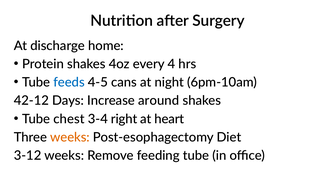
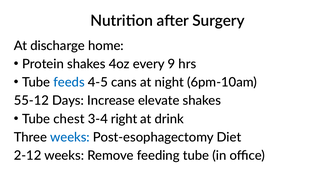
4: 4 -> 9 (171, 64)
42-12: 42-12 -> 55-12 (31, 101)
around: around -> elevate (159, 101)
heart: heart -> drink (169, 119)
weeks colour: orange -> blue (70, 137)
3-12: 3-12 -> 2-12 (28, 156)
